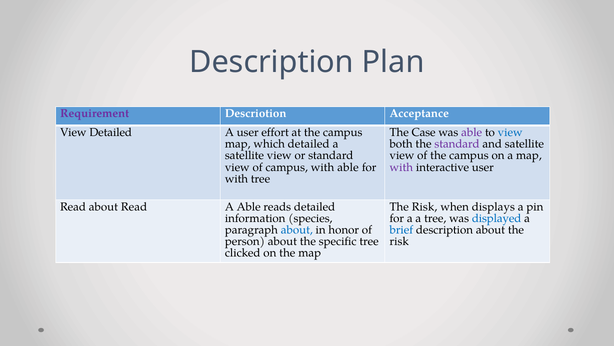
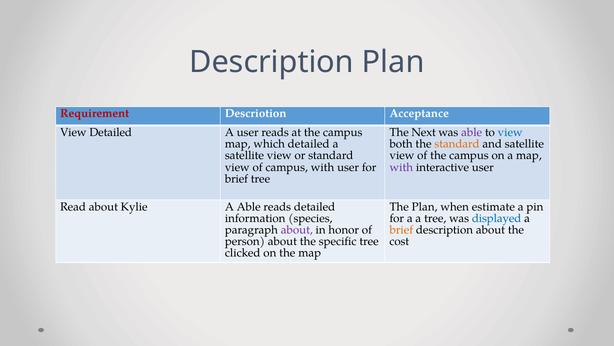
Requirement colour: purple -> red (95, 113)
user effort: effort -> reads (275, 132)
Case: Case -> Next (424, 132)
standard colour: purple -> orange (457, 144)
with able: able -> user (348, 167)
with: with -> brief (236, 179)
about Read: Read -> Kylie (134, 206)
Risk: Risk -> Plan (425, 206)
displays: displays -> estimate (493, 206)
about colour: blue -> purple (297, 230)
brief colour: blue -> orange (401, 230)
risk: risk -> cost (399, 241)
